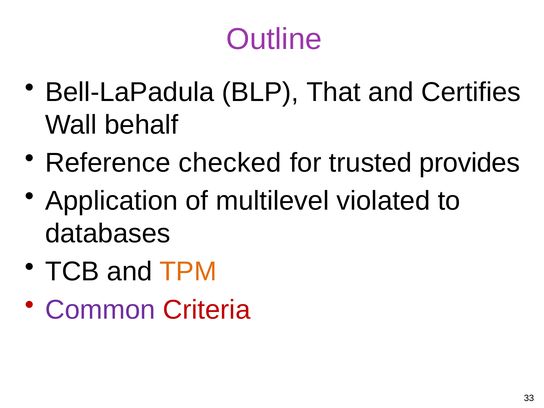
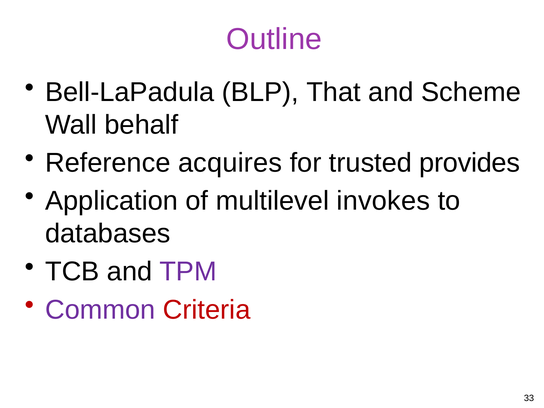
Certifies: Certifies -> Scheme (471, 92)
checked: checked -> acquires (230, 163)
violated: violated -> invokes (383, 201)
TPM colour: orange -> purple (188, 272)
